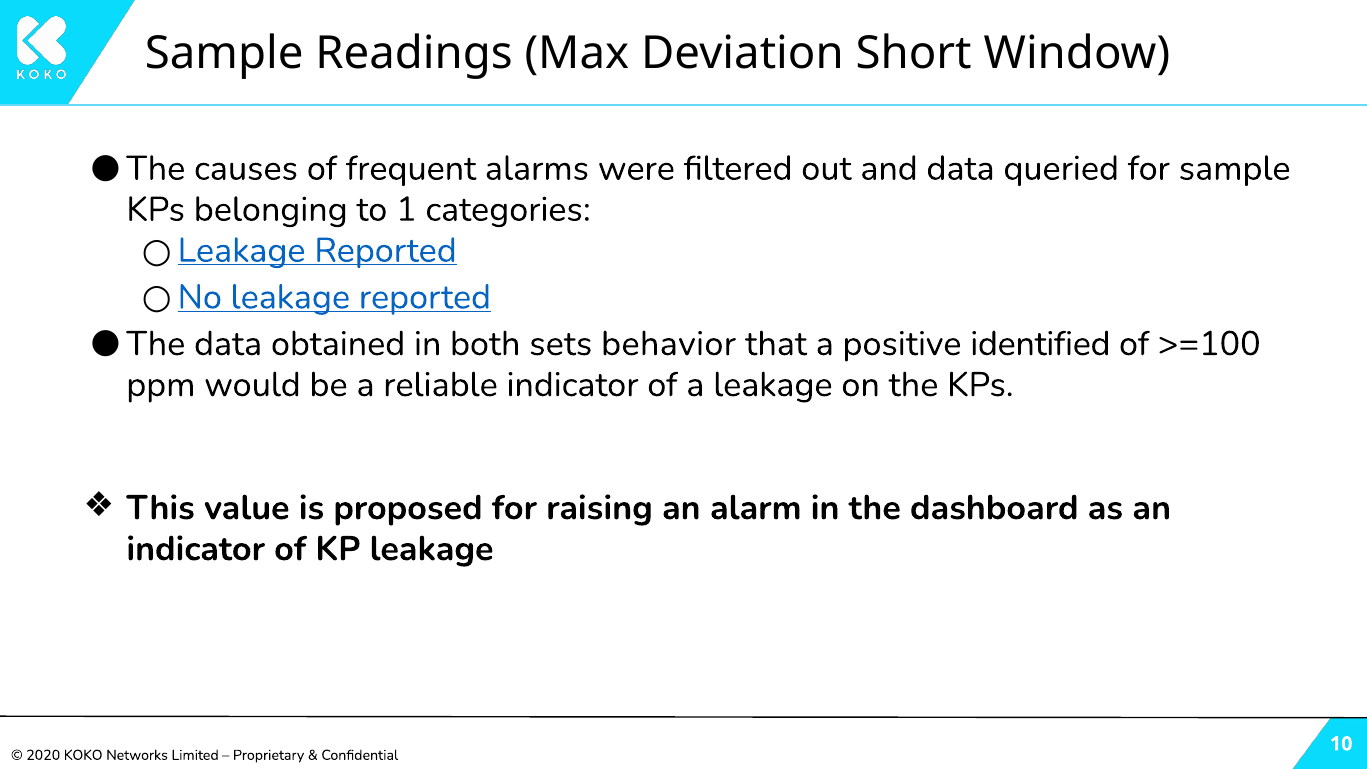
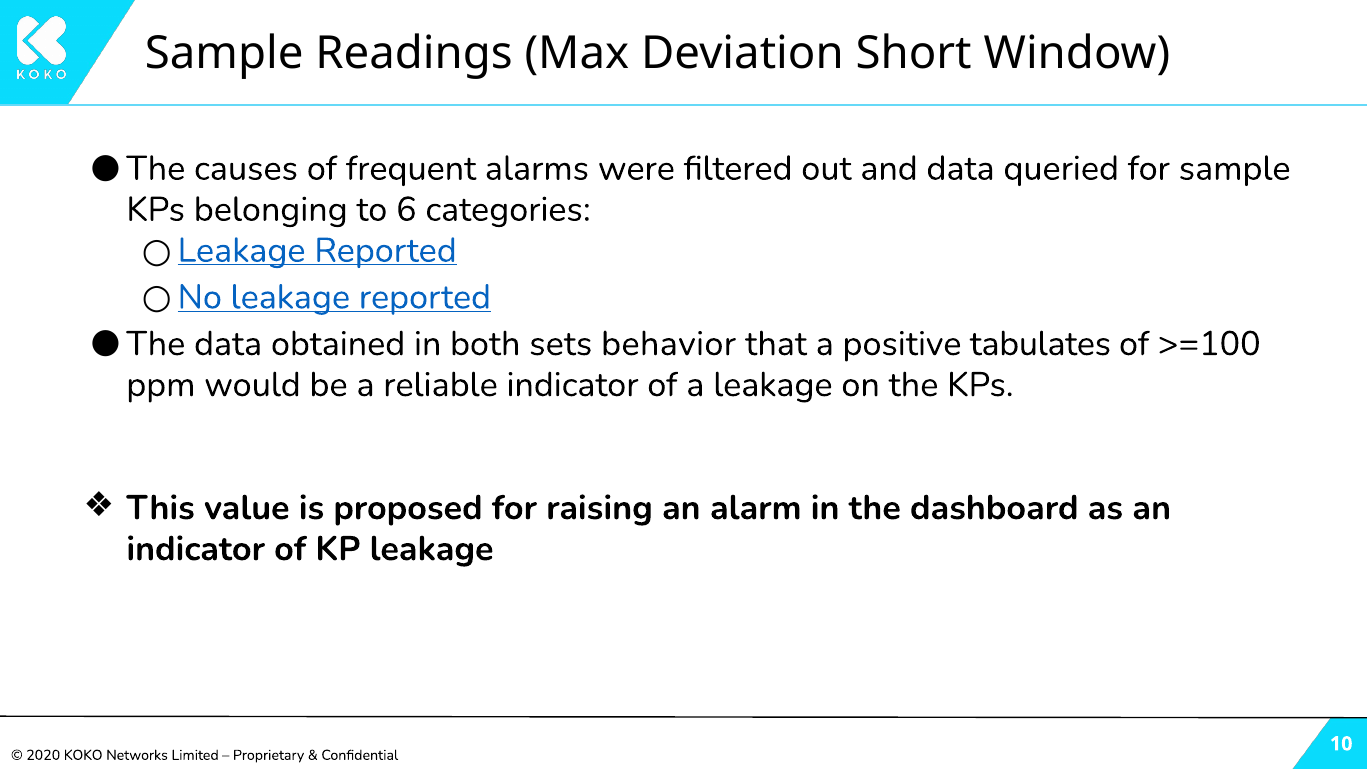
1: 1 -> 6 (406, 209)
identified: identified -> tabulates (1040, 344)
